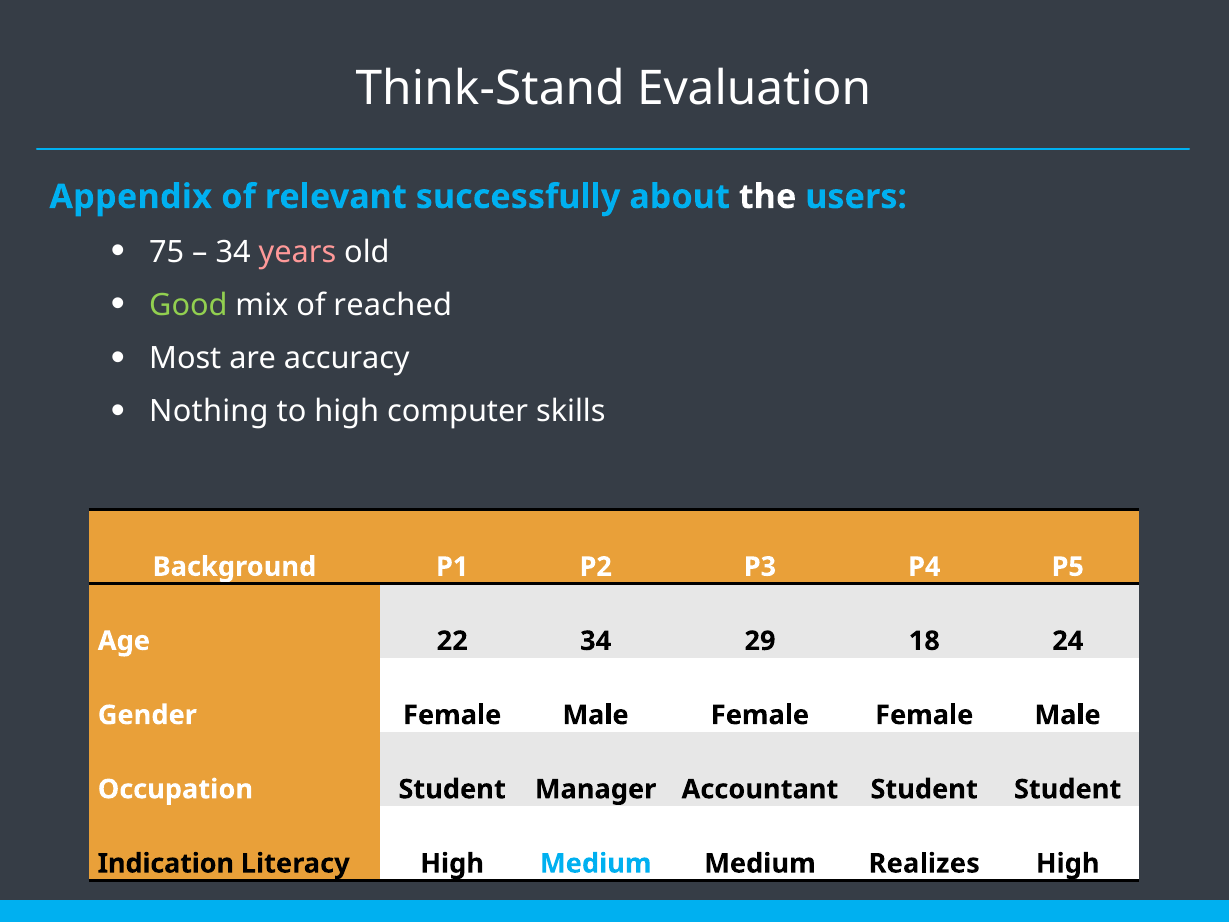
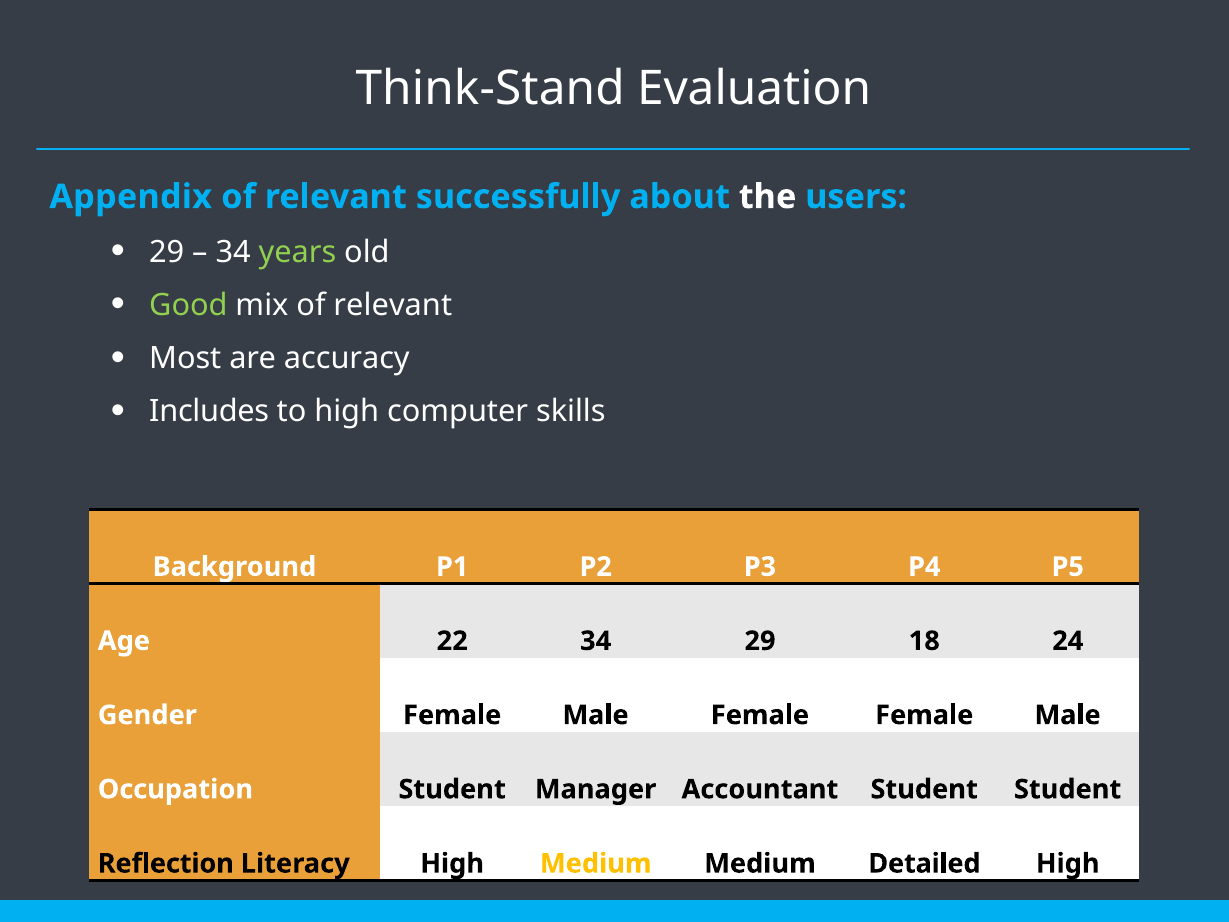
75: 75 -> 29 (167, 252)
years colour: pink -> light green (297, 252)
mix of reached: reached -> relevant (393, 305)
Nothing: Nothing -> Includes (209, 412)
Indication: Indication -> Reflection (166, 863)
Medium colour: light blue -> yellow (596, 863)
Realizes: Realizes -> Detailed (924, 863)
